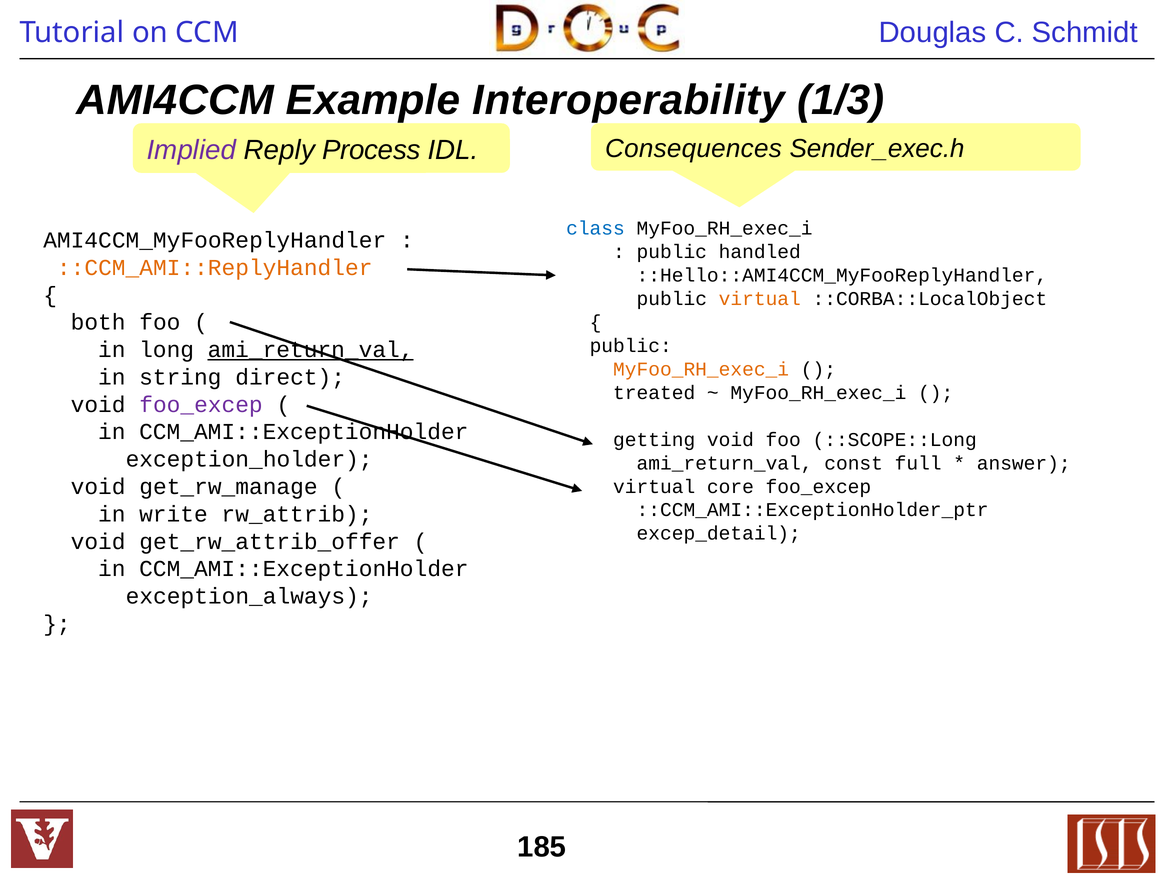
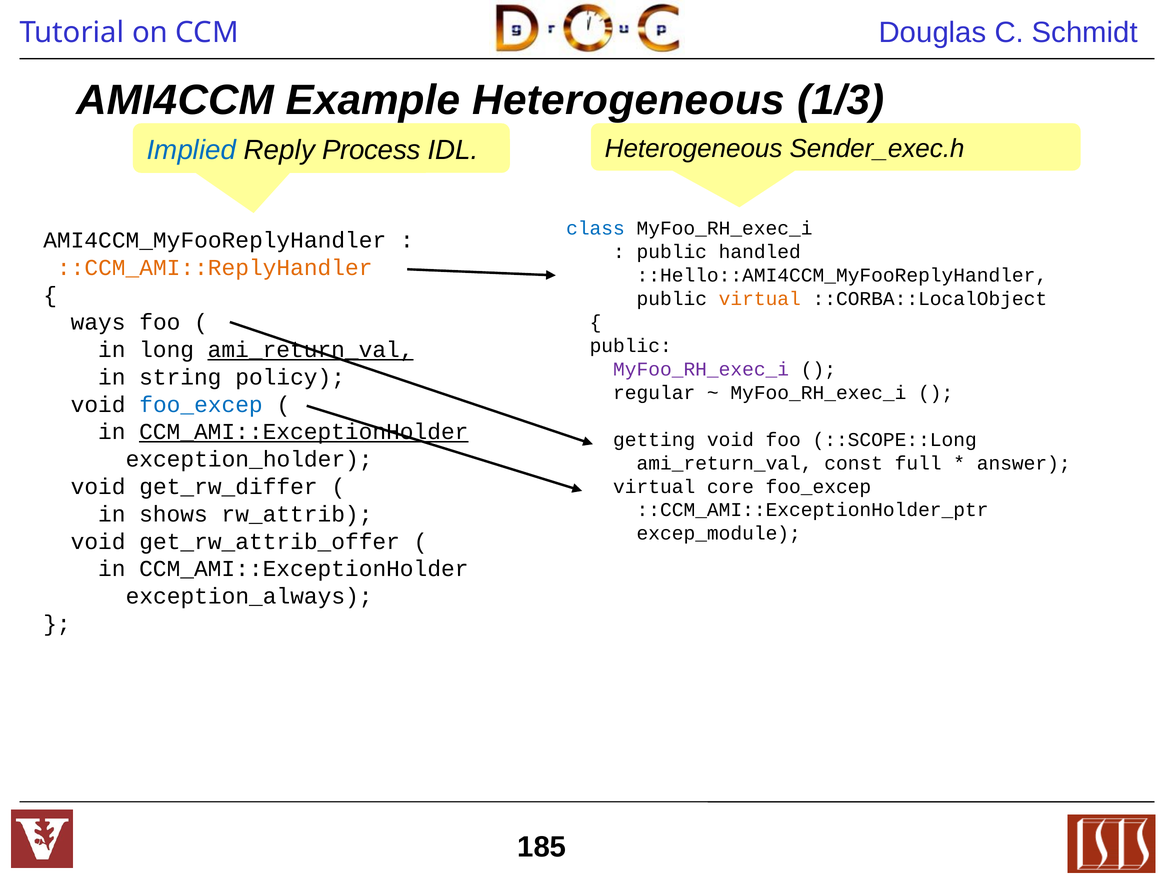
Example Interoperability: Interoperability -> Heterogeneous (628, 100)
Implied colour: purple -> blue (191, 150)
IDL Consequences: Consequences -> Heterogeneous (694, 149)
both: both -> ways (98, 323)
MyFoo_RH_exec_i colour: orange -> purple (701, 369)
direct: direct -> policy (290, 377)
treated: treated -> regular (654, 393)
foo_excep colour: purple -> blue (201, 405)
CCM_AMI::ExceptionHolder underline: none -> present (304, 432)
get_rw_manage: get_rw_manage -> get_rw_differ (228, 487)
write: write -> shows (173, 514)
excep_detail: excep_detail -> excep_module (719, 534)
